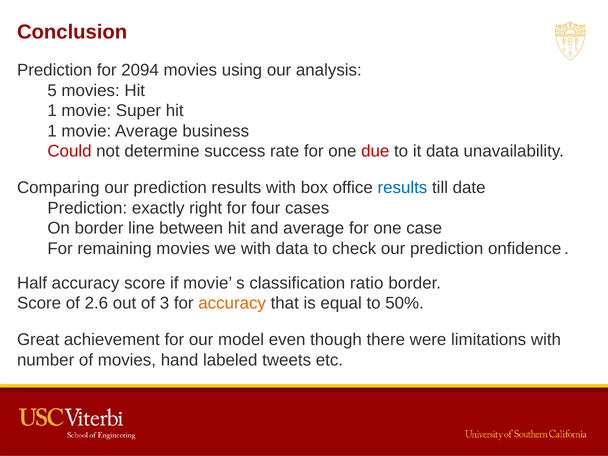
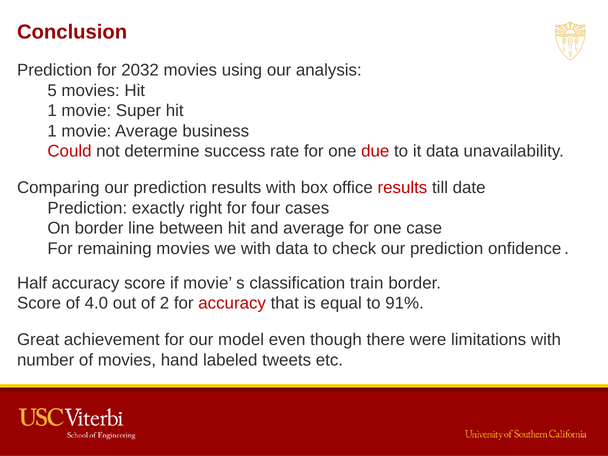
2094: 2094 -> 2032 (140, 70)
results colour: blue -> red (402, 188)
ratio: ratio -> train (367, 283)
2.6: 2.6 -> 4.0 (96, 303)
3: 3 -> 2 (165, 303)
accuracy colour: orange -> red (232, 303)
50%: 50% -> 91% (405, 303)
